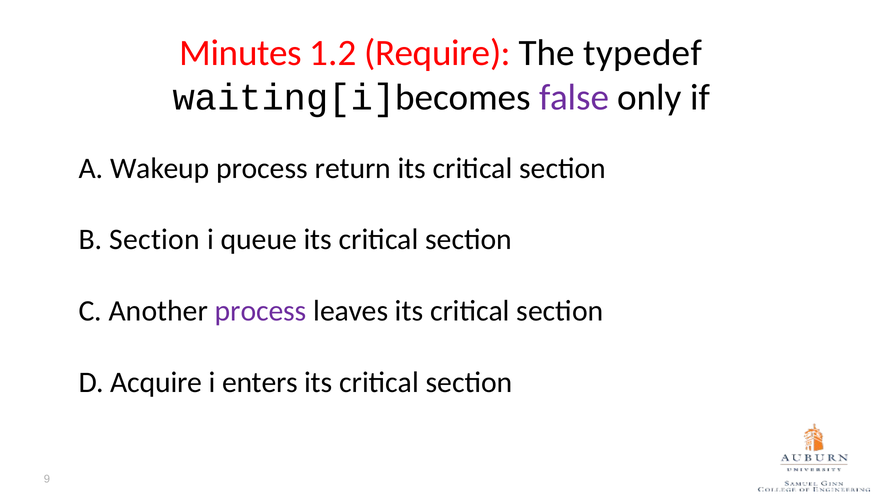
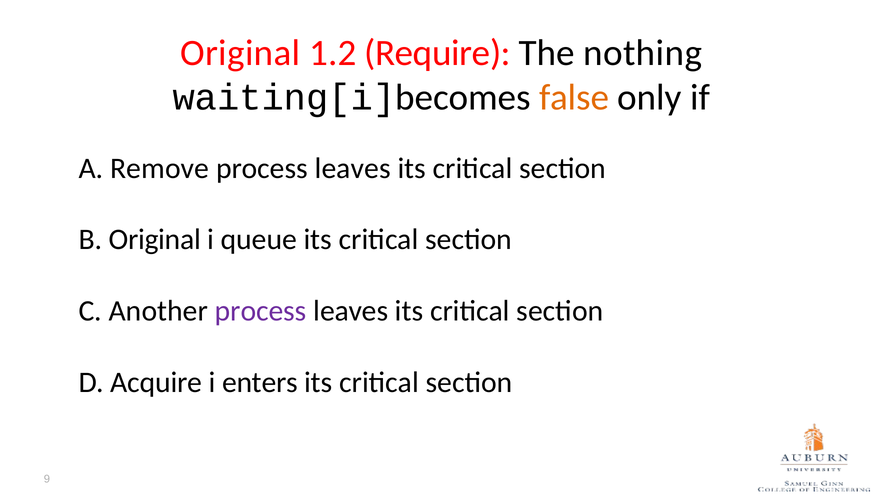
Minutes: Minutes -> Original (240, 53)
typedef: typedef -> nothing (643, 53)
false colour: purple -> orange (574, 97)
Wakeup: Wakeup -> Remove (160, 168)
return: return -> leaves (353, 168)
B Section: Section -> Original (155, 240)
